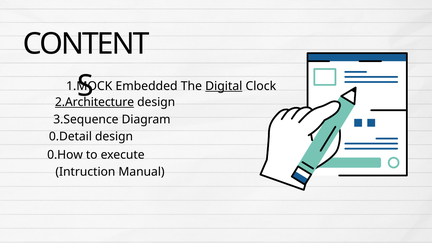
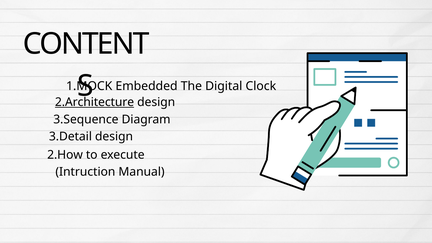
Digital underline: present -> none (224, 86)
0.Detail: 0.Detail -> 3.Detail (70, 136)
0.How: 0.How -> 2.How (65, 155)
